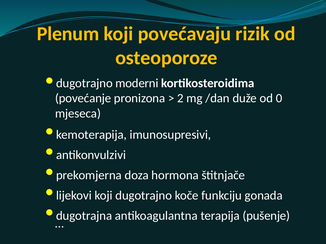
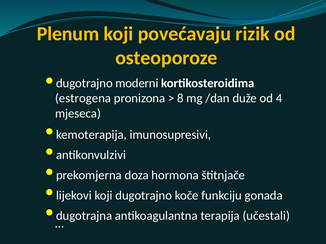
povećanje: povećanje -> estrogena (83, 98)
2: 2 -> 8 (180, 98)
0: 0 -> 4 (279, 98)
pušenje: pušenje -> učestali (266, 216)
